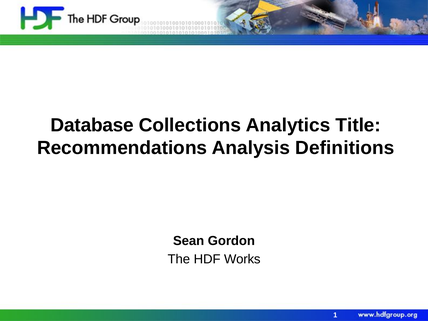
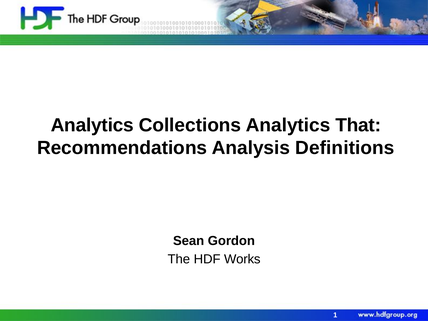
Database: Database -> Analytics (92, 125)
Title: Title -> That (358, 125)
